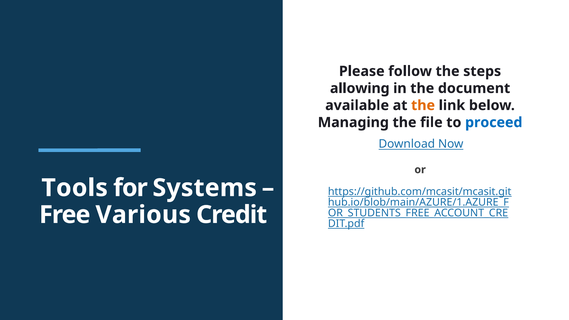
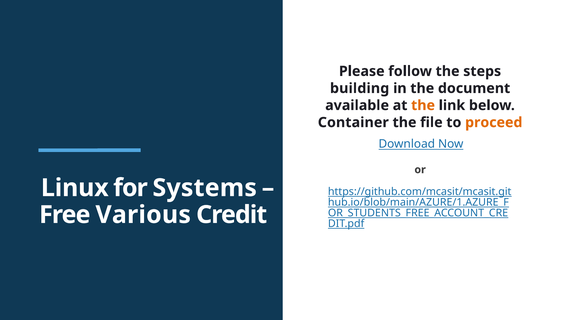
allowing: allowing -> building (360, 88)
Managing: Managing -> Container (353, 122)
proceed colour: blue -> orange (494, 122)
Tools: Tools -> Linux (75, 188)
